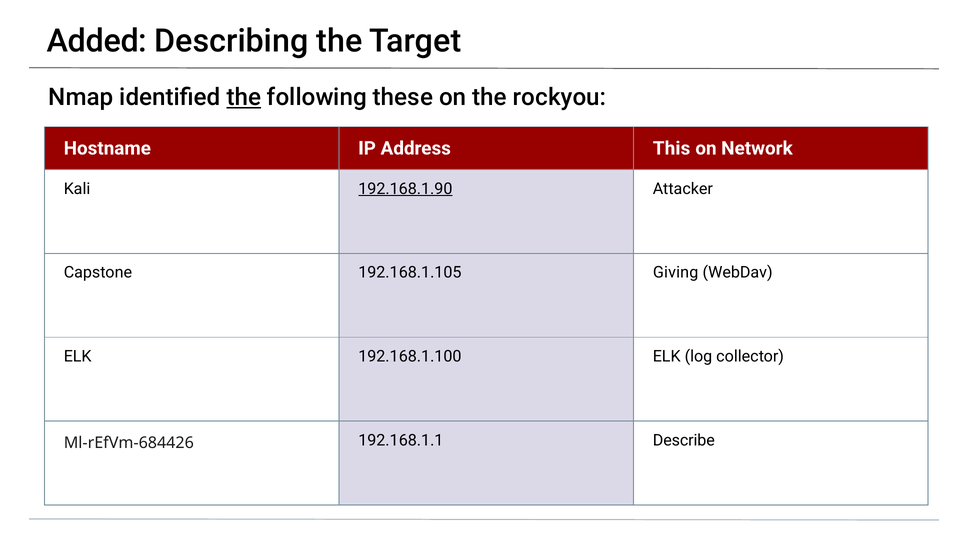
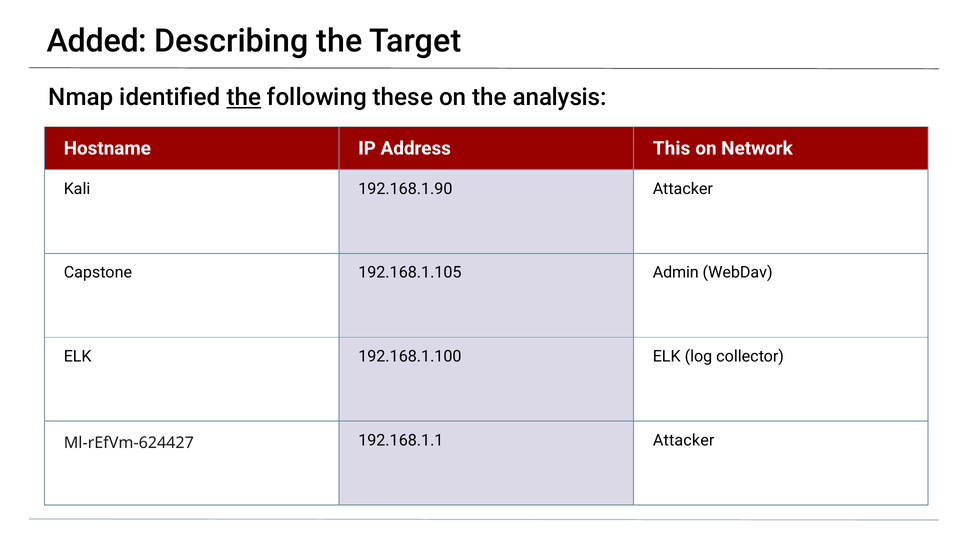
rockyou: rockyou -> analysis (560, 97)
192.168.1.90 underline: present -> none (405, 189)
Giving: Giving -> Admin (676, 273)
Ml-rEfVm-684426: Ml-rEfVm-684426 -> Ml-rEfVm-624427 (129, 443)
192.168.1.1 Describe: Describe -> Attacker (684, 441)
